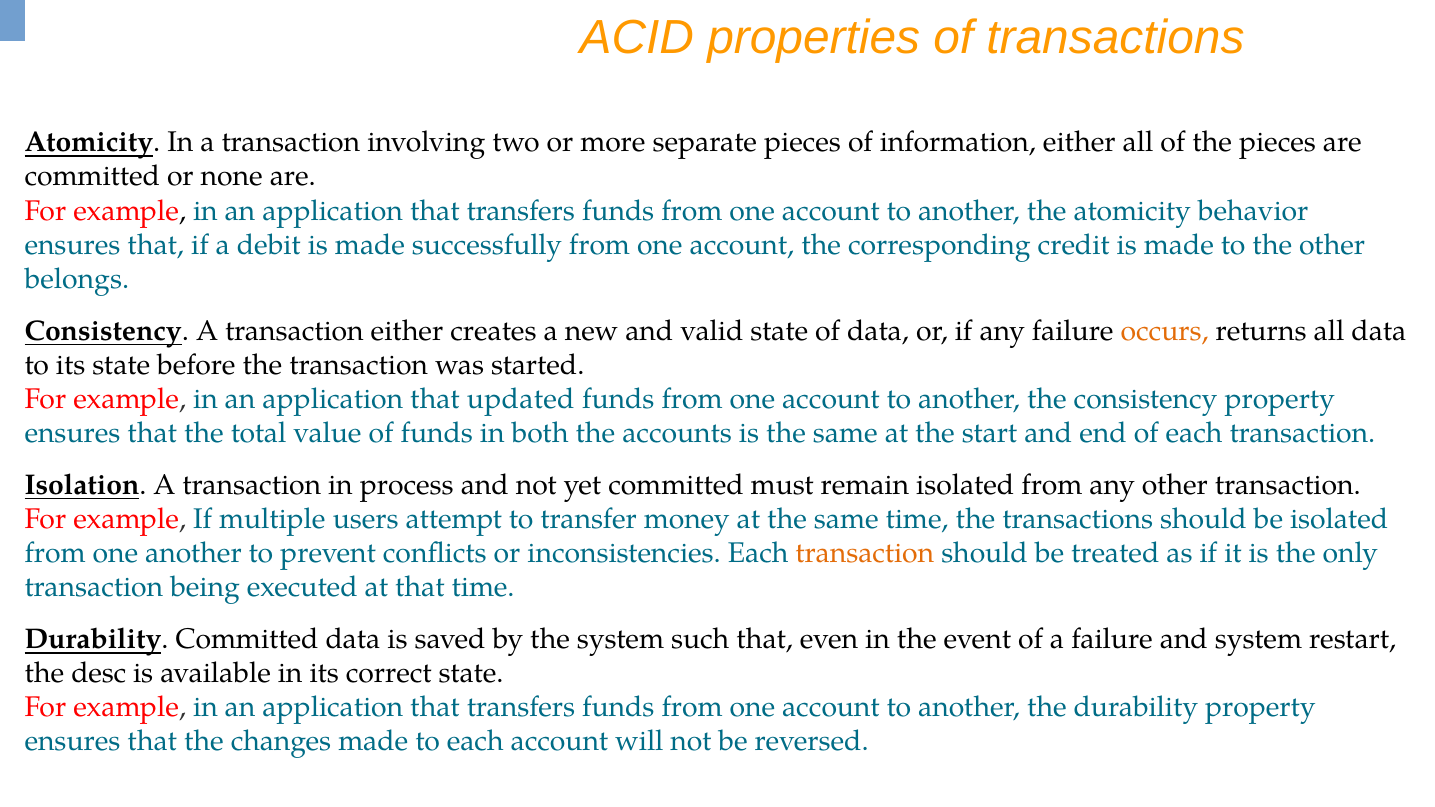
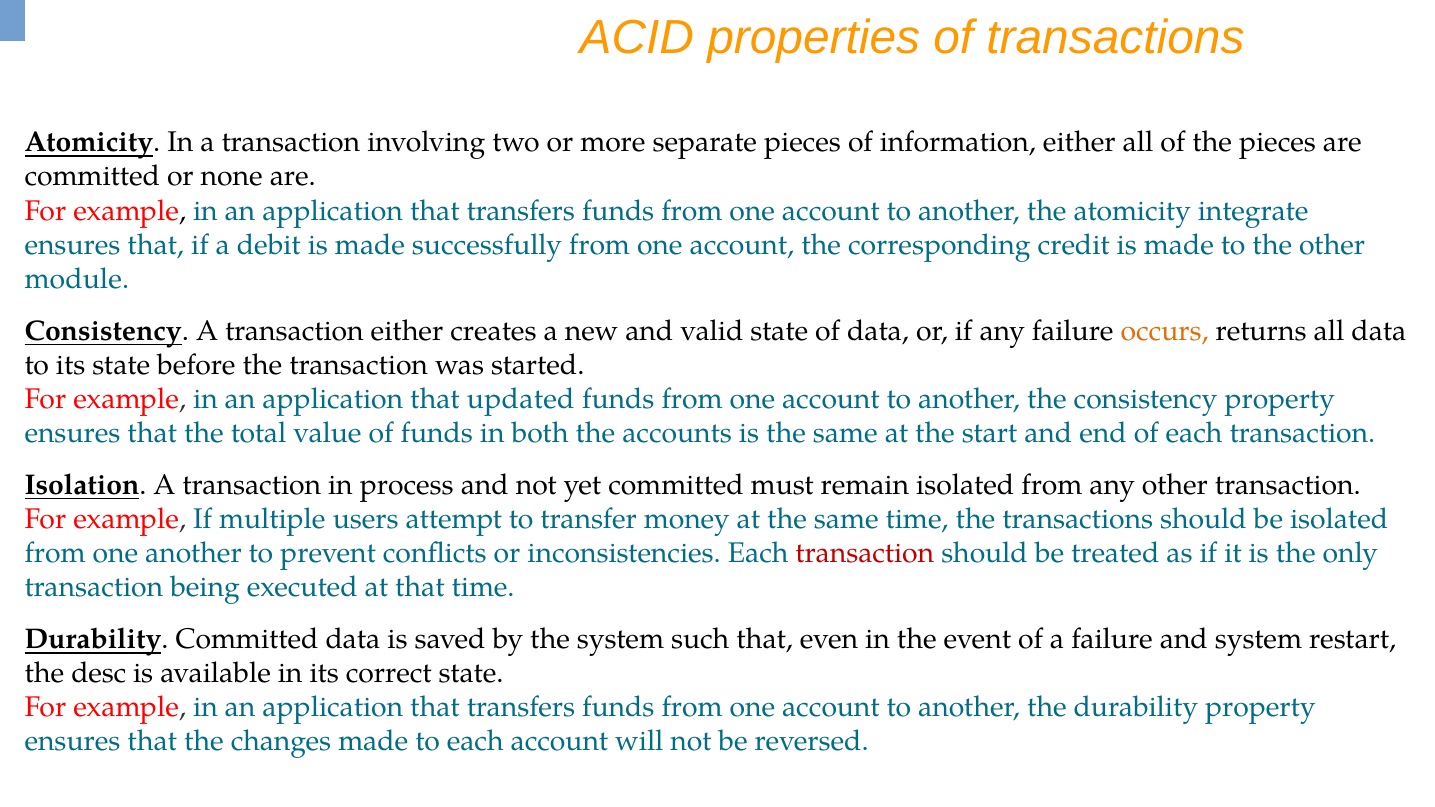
behavior: behavior -> integrate (1253, 211)
belongs: belongs -> module (77, 279)
transaction colour: orange -> red (865, 553)
